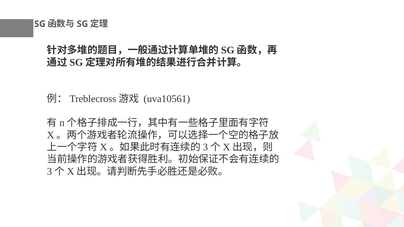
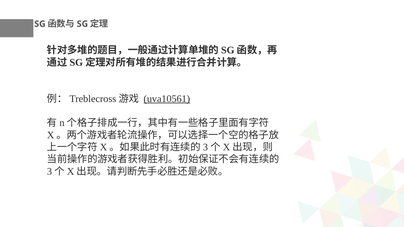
uva10561 underline: none -> present (167, 99)
